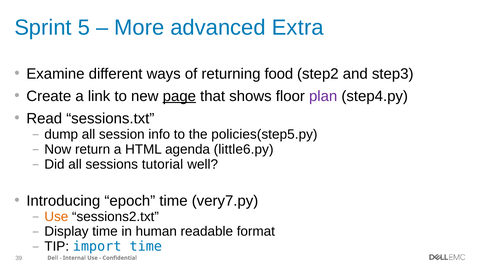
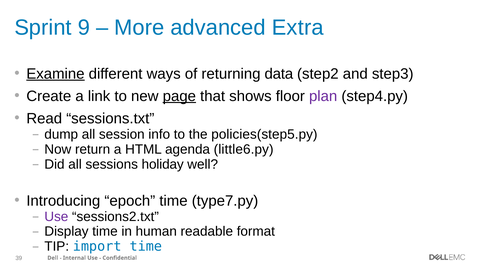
5: 5 -> 9 (84, 27)
Examine underline: none -> present (55, 74)
food: food -> data (279, 74)
tutorial: tutorial -> holiday (163, 164)
very7.py: very7.py -> type7.py (225, 200)
Use colour: orange -> purple (56, 216)
